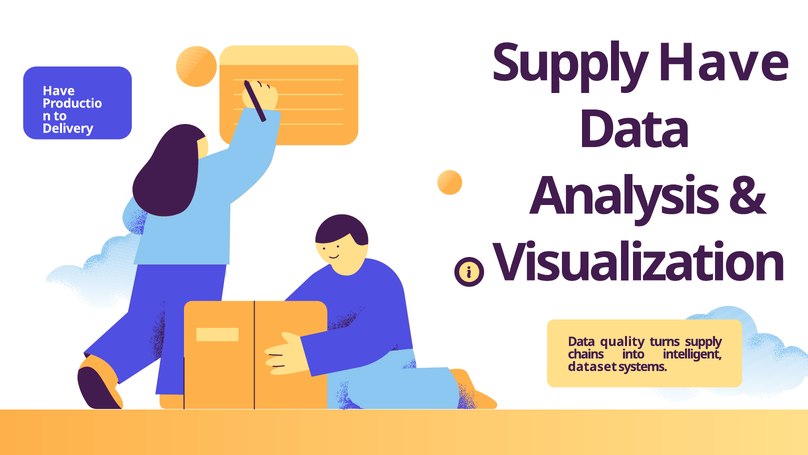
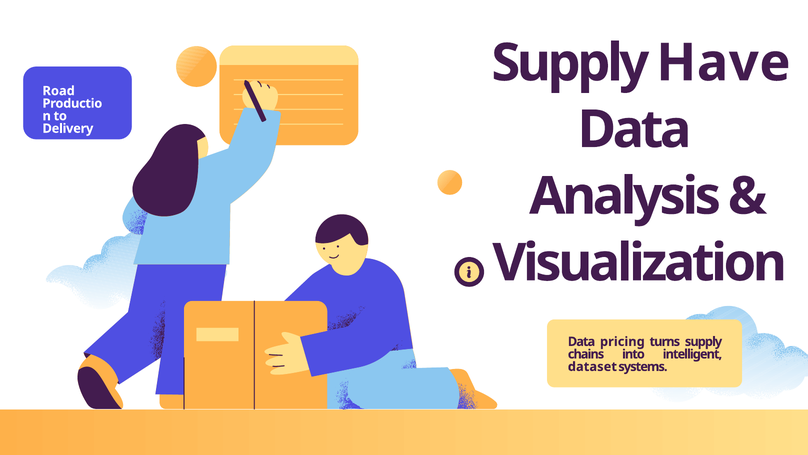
Have: Have -> Road (59, 91)
quality: quality -> pricing (622, 341)
